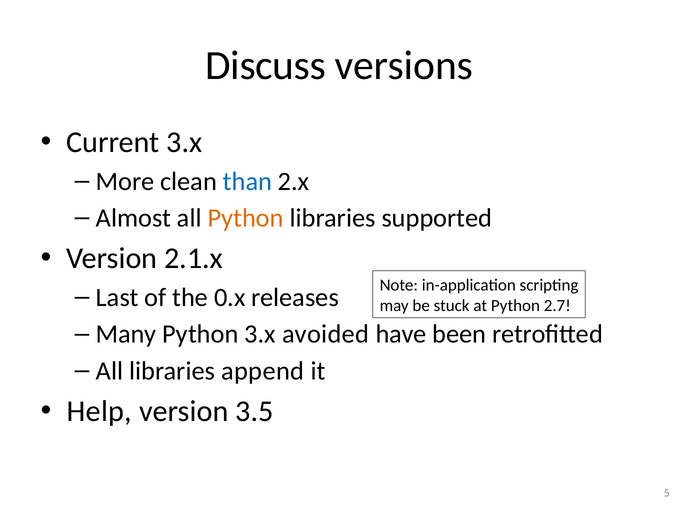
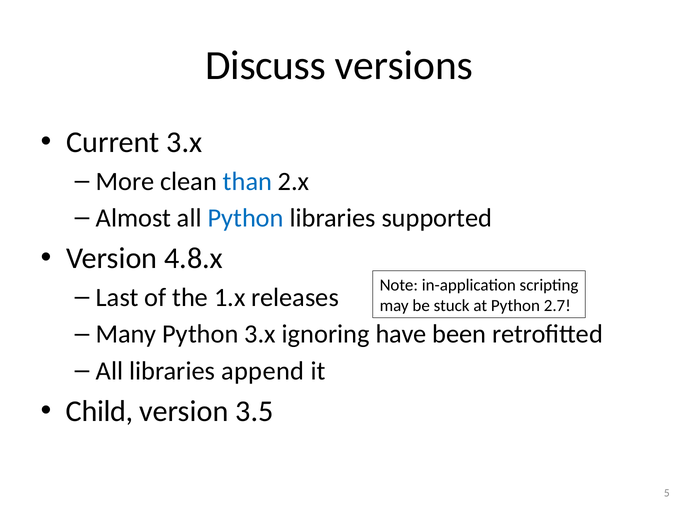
Python colour: orange -> blue (246, 218)
2.1.x: 2.1.x -> 4.8.x (194, 259)
0.x: 0.x -> 1.x (230, 298)
avoided: avoided -> ignoring (326, 334)
Help: Help -> Child (100, 412)
